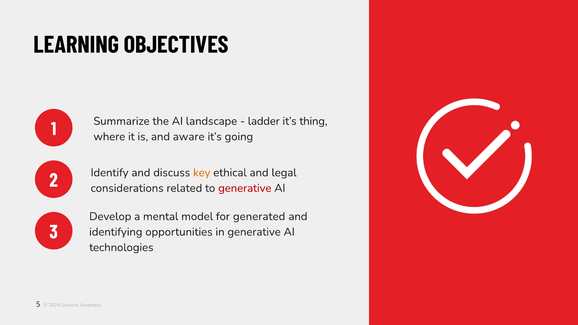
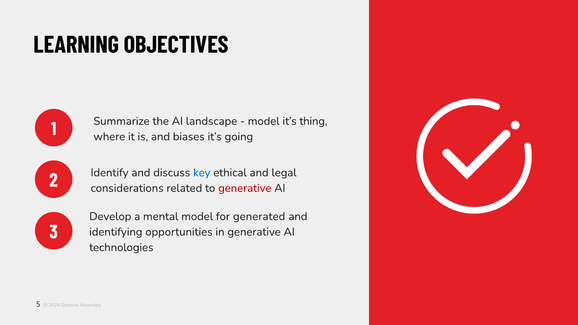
ladder: ladder -> model (264, 121)
aware: aware -> biases (189, 137)
key colour: orange -> blue (202, 173)
